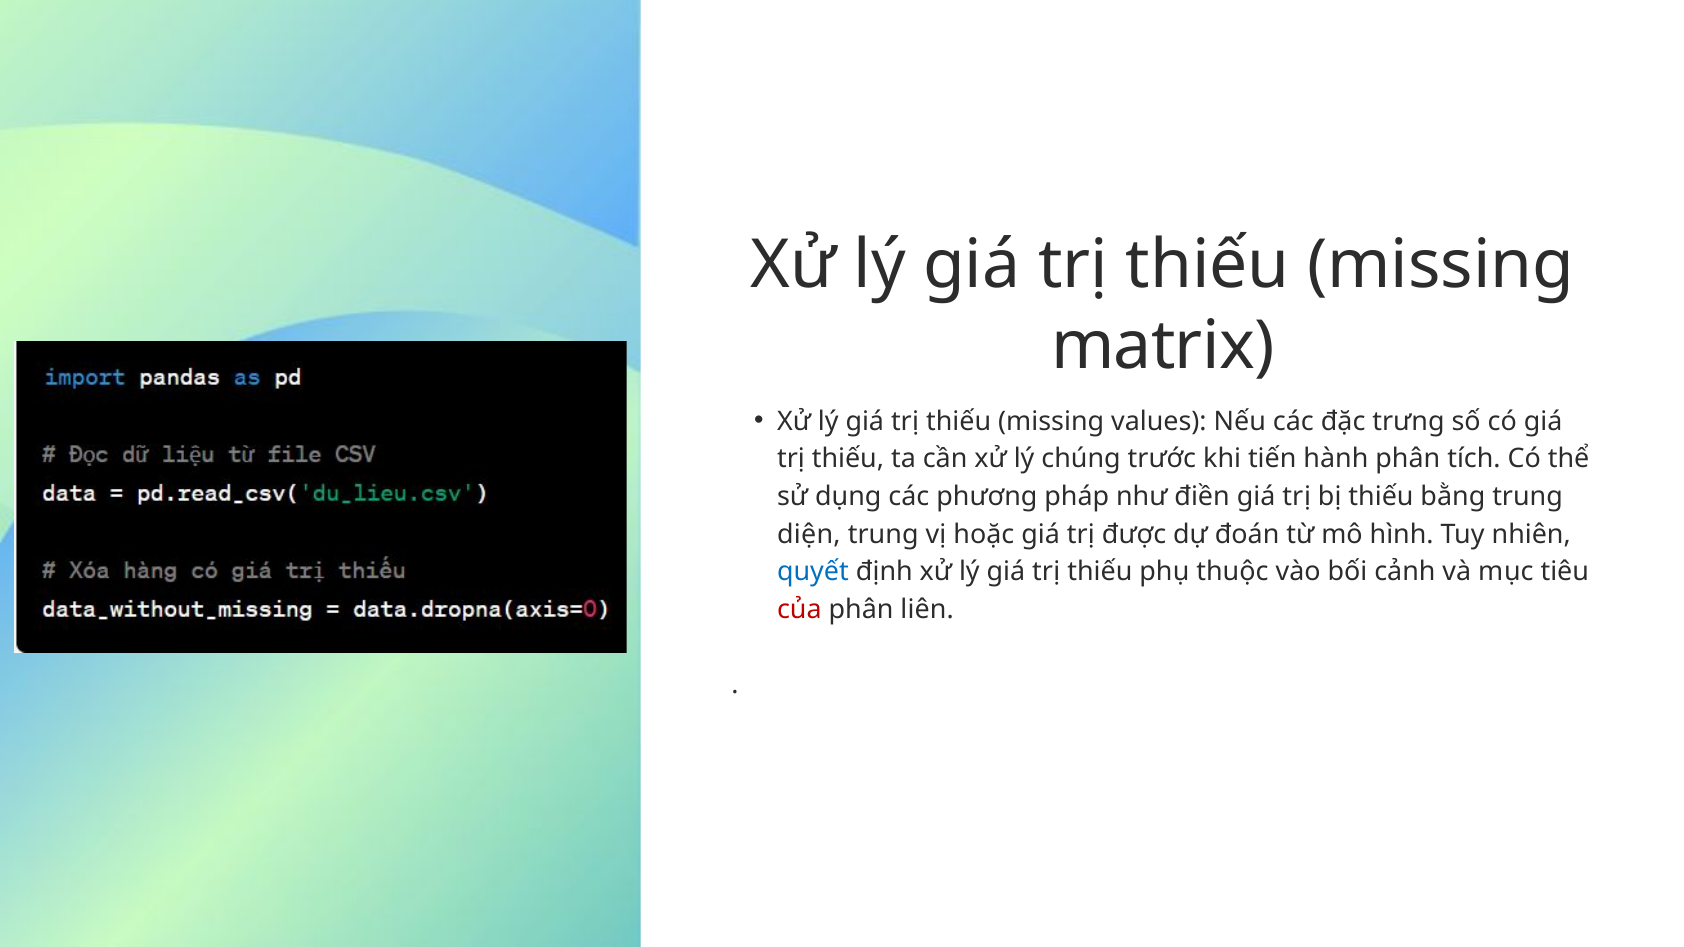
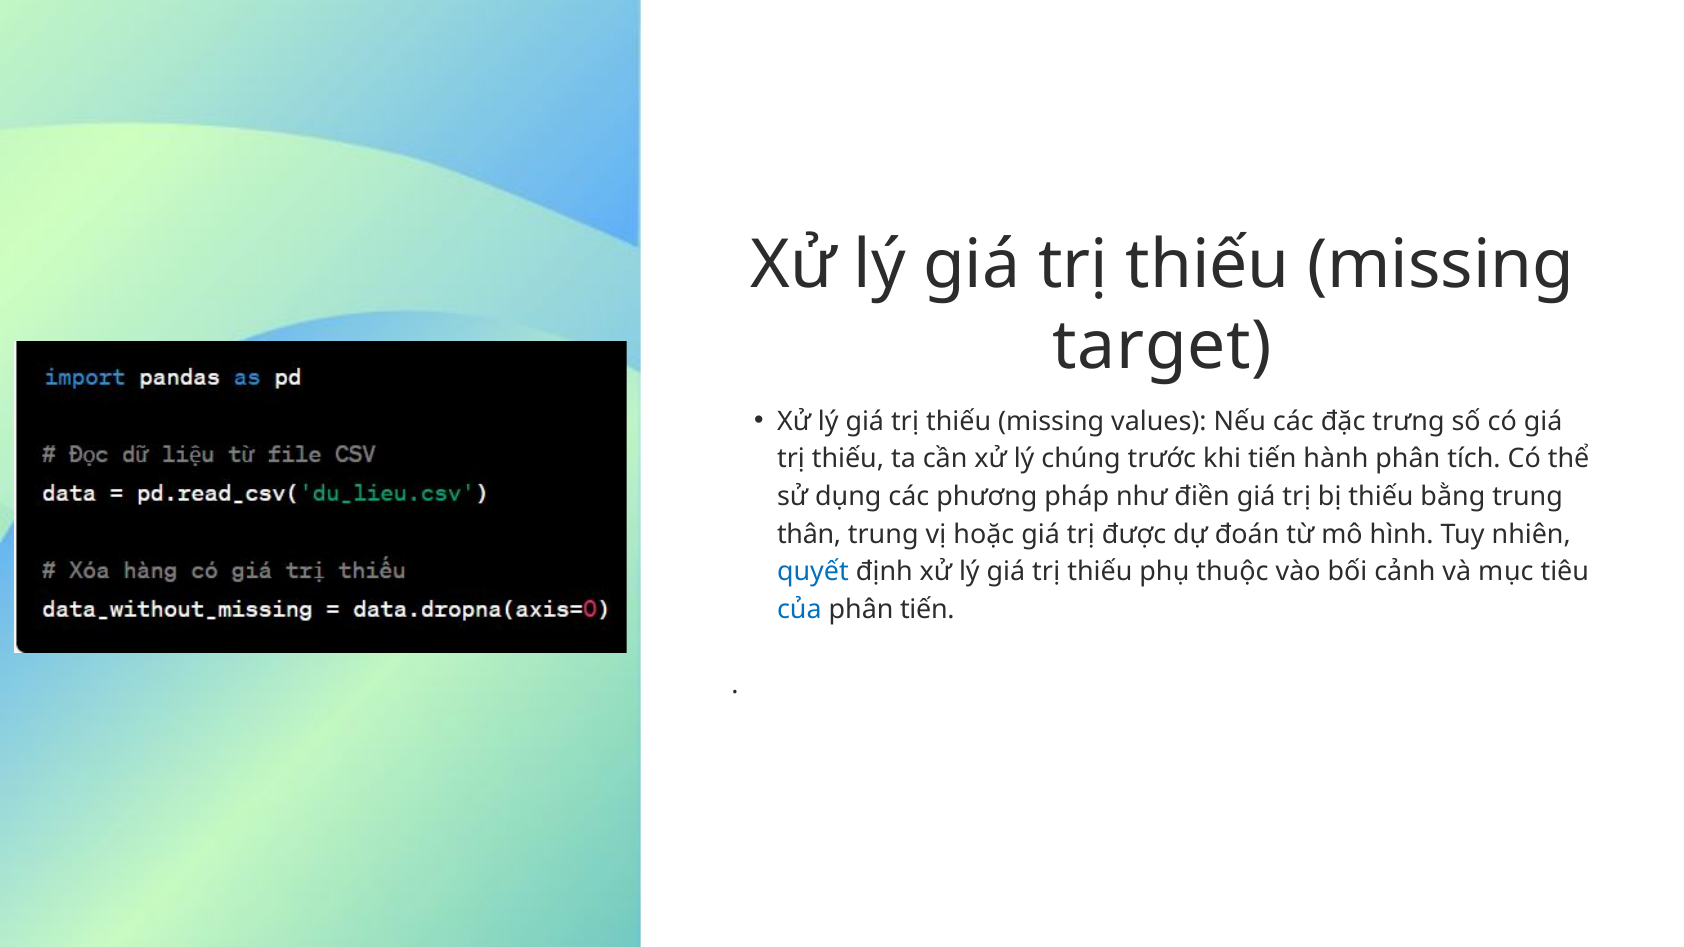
matrix: matrix -> target (1162, 346)
diện: diện -> thân (809, 535)
của colour: red -> blue (799, 610)
phân liên: liên -> tiến (927, 610)
